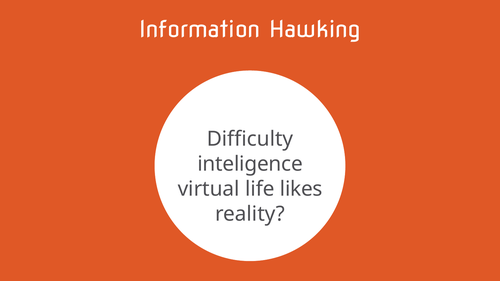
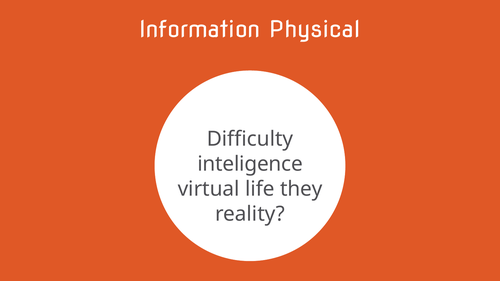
Hawking: Hawking -> Physical (315, 30)
likes: likes -> they (301, 189)
